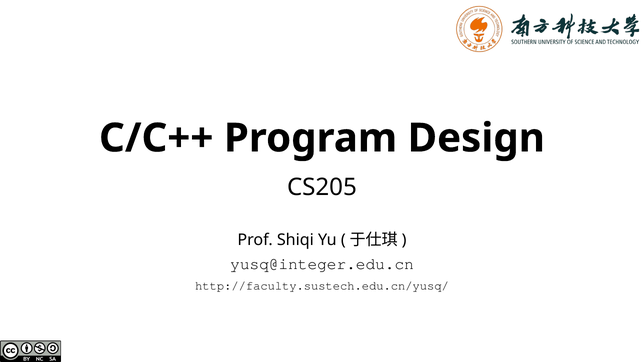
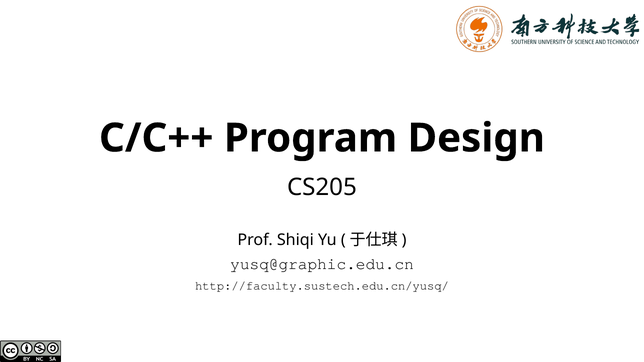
yusq@integer.edu.cn: yusq@integer.edu.cn -> yusq@graphic.edu.cn (322, 264)
